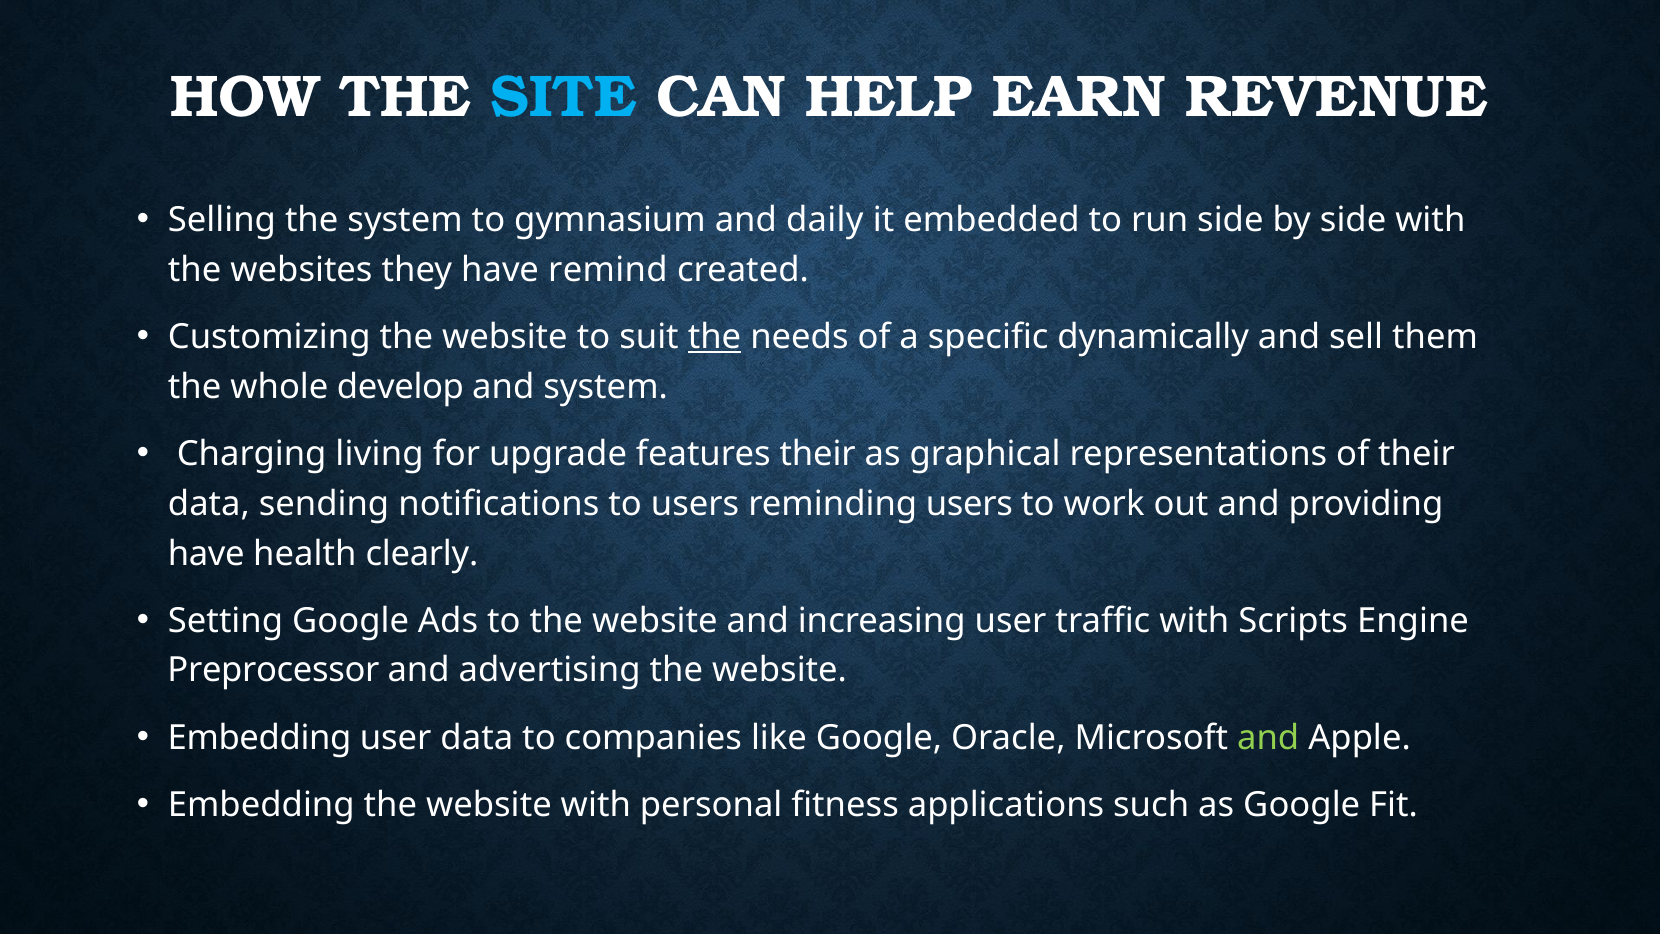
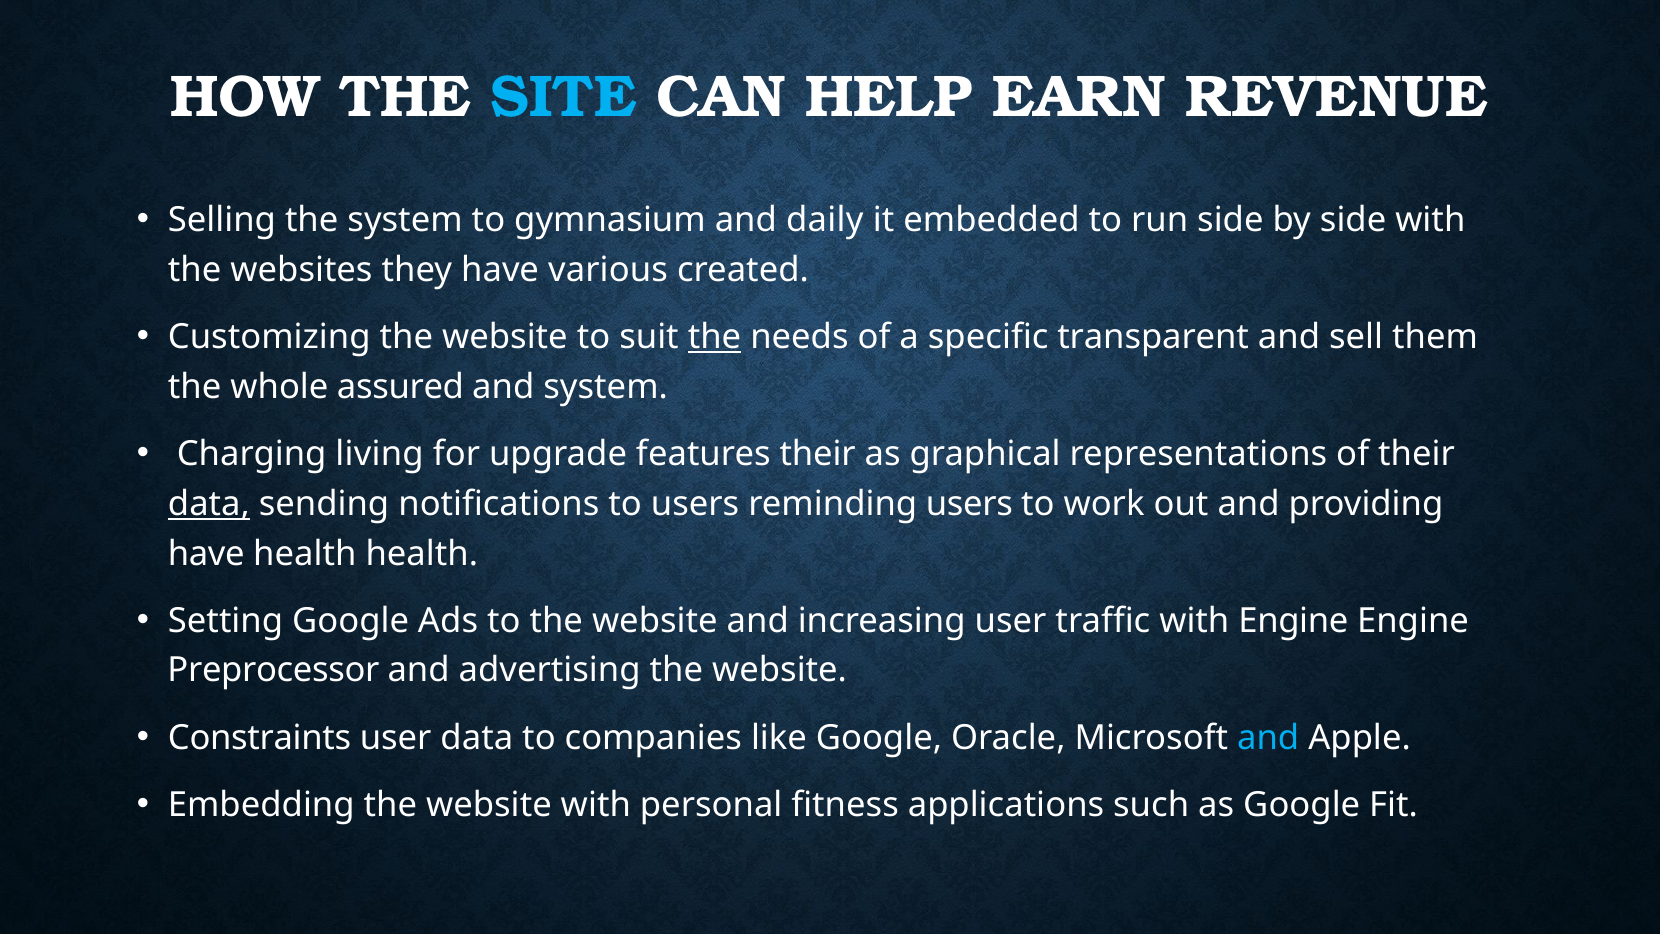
remind: remind -> various (608, 270)
dynamically: dynamically -> transparent (1153, 337)
develop: develop -> assured (400, 387)
data underline: none -> present (209, 504)
health clearly: clearly -> health (422, 553)
with Scripts: Scripts -> Engine (1293, 621)
Embedding: Embedding -> Constraints (260, 737)
and colour: light green -> light blue (1268, 737)
